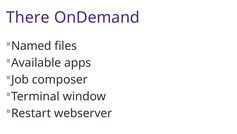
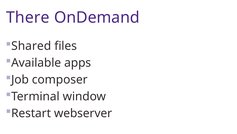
Named: Named -> Shared (31, 46)
